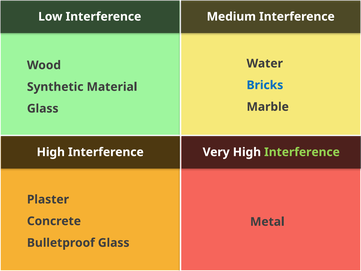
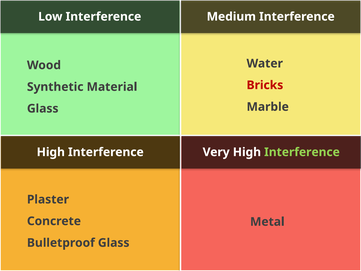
Bricks colour: blue -> red (265, 85)
